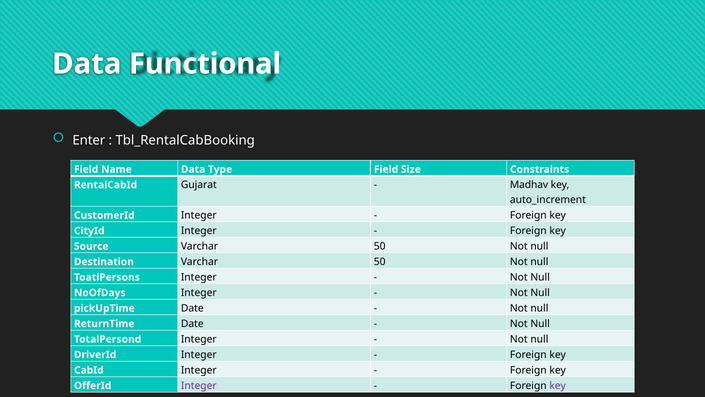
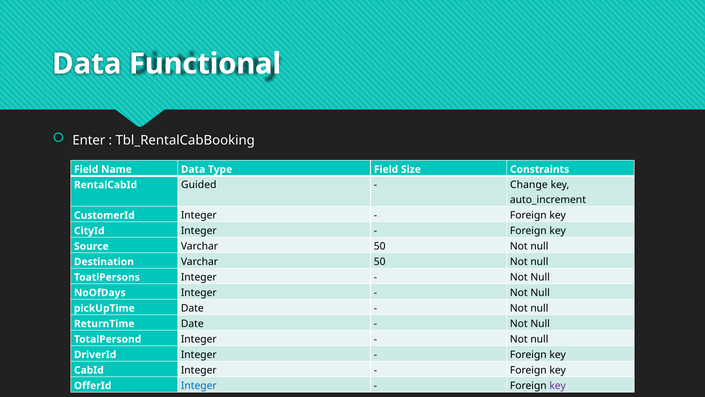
Gujarat: Gujarat -> Guided (199, 185)
Madhav: Madhav -> Change (529, 185)
Integer colour: purple -> blue (199, 385)
